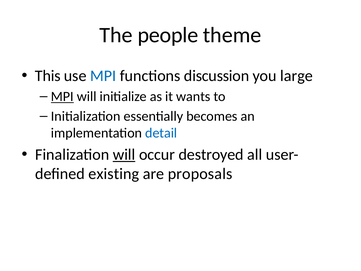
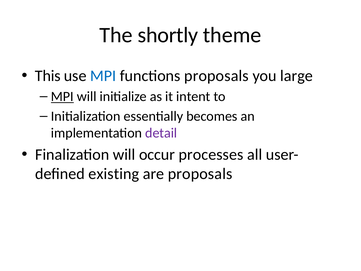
people: people -> shortly (168, 35)
functions discussion: discussion -> proposals (216, 76)
wants: wants -> intent (193, 96)
detail colour: blue -> purple (161, 133)
will underline: present -> none (124, 154)
destroyed: destroyed -> processes (211, 154)
